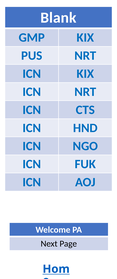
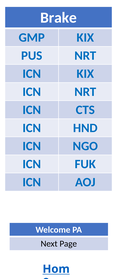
Blank: Blank -> Brake (58, 18)
